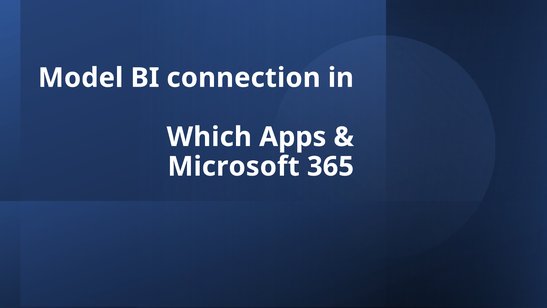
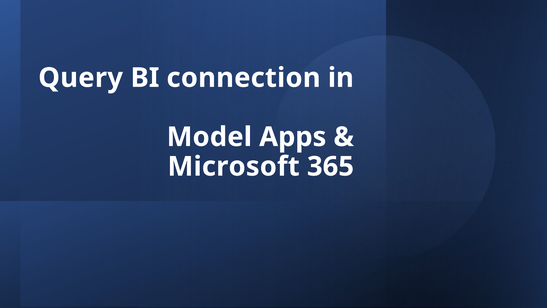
Model: Model -> Query (81, 78)
Which: Which -> Model (209, 137)
